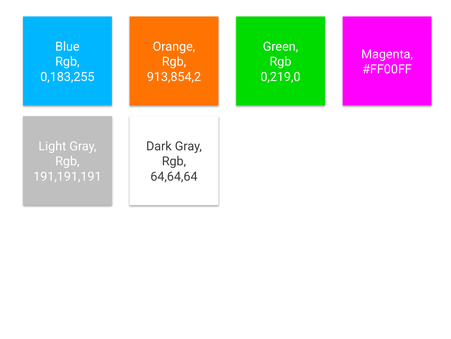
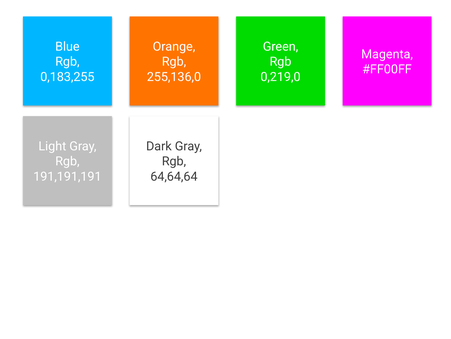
913,854,2: 913,854,2 -> 255,136,0 (174, 77)
